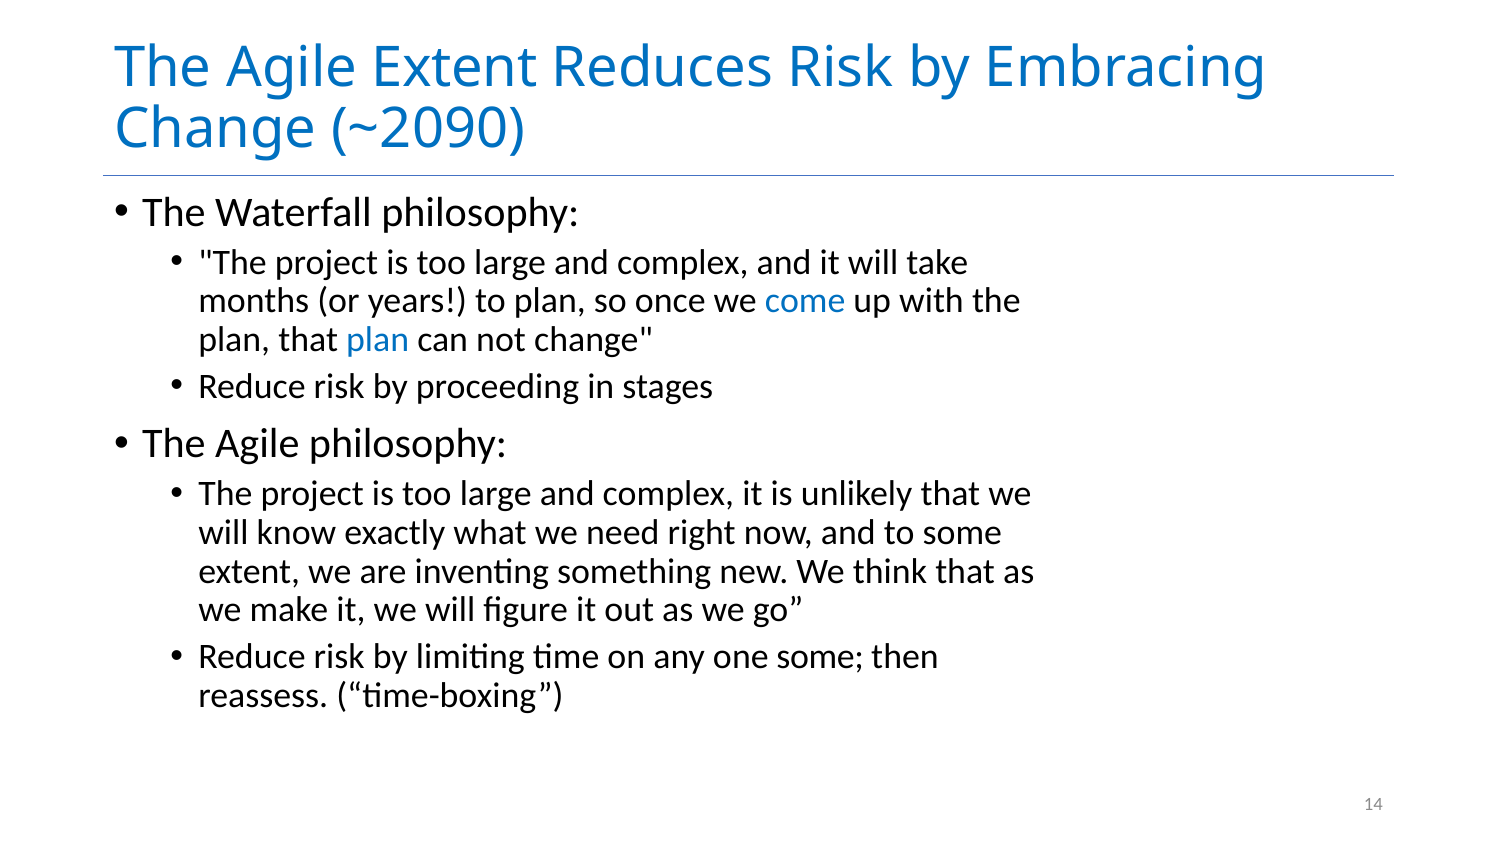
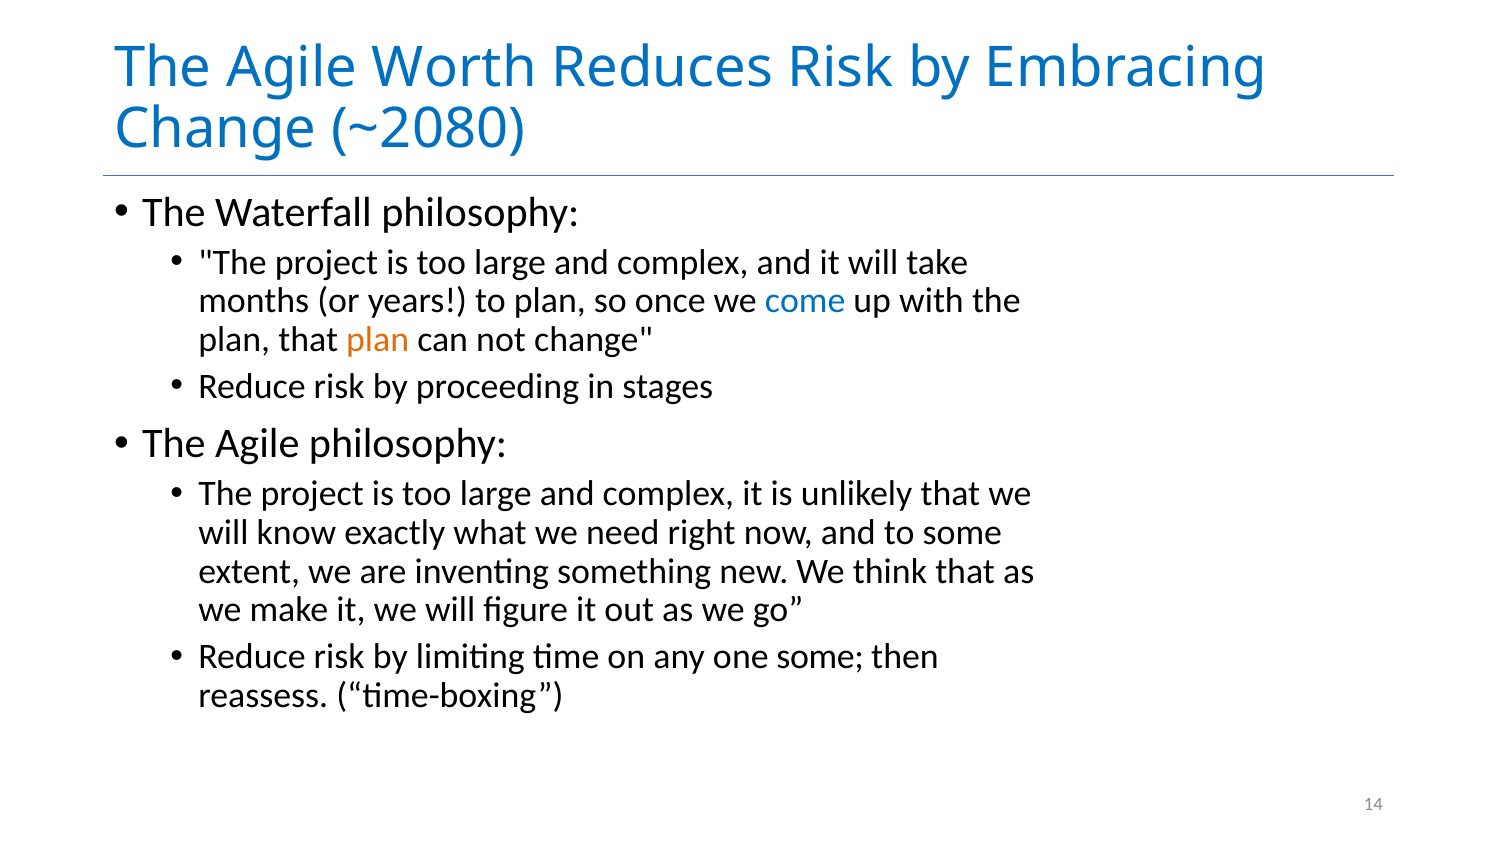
Agile Extent: Extent -> Worth (454, 68)
~2090: ~2090 -> ~2080 (428, 129)
plan colour: blue -> orange (378, 340)
